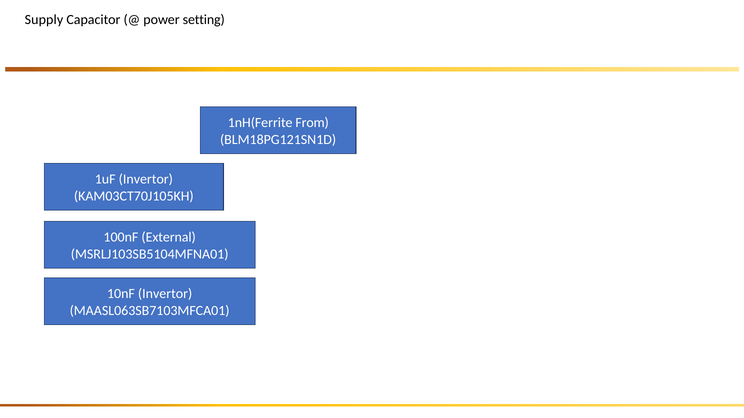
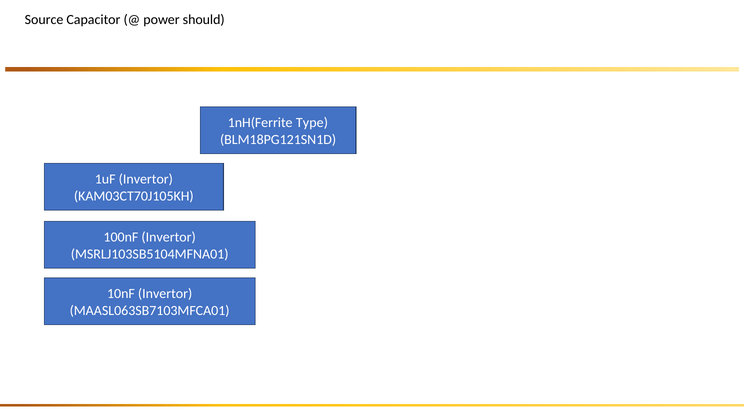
Supply: Supply -> Source (44, 20)
setting: setting -> should (204, 20)
From: From -> Type (312, 123)
100nF External: External -> Invertor (169, 238)
